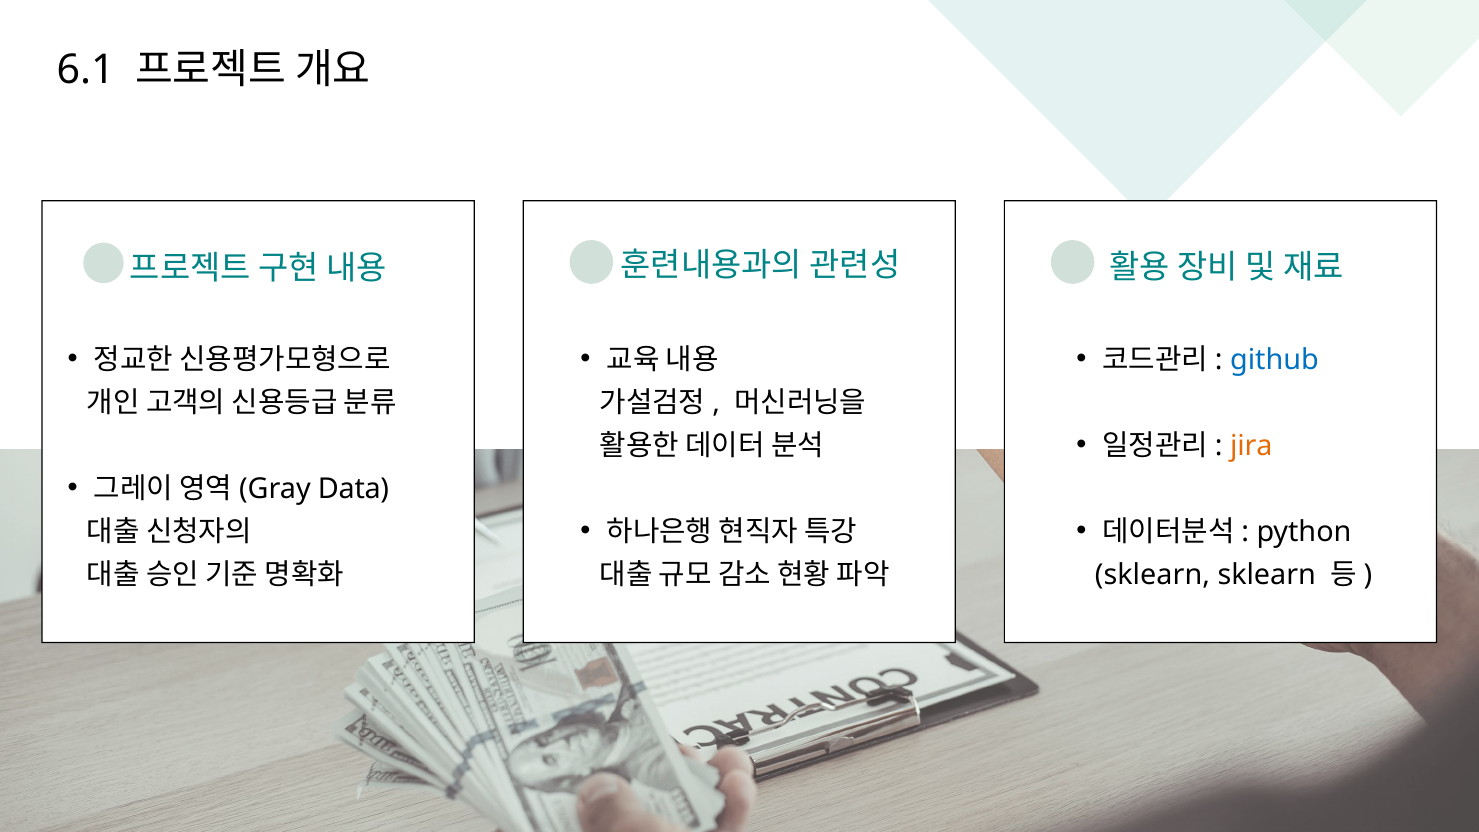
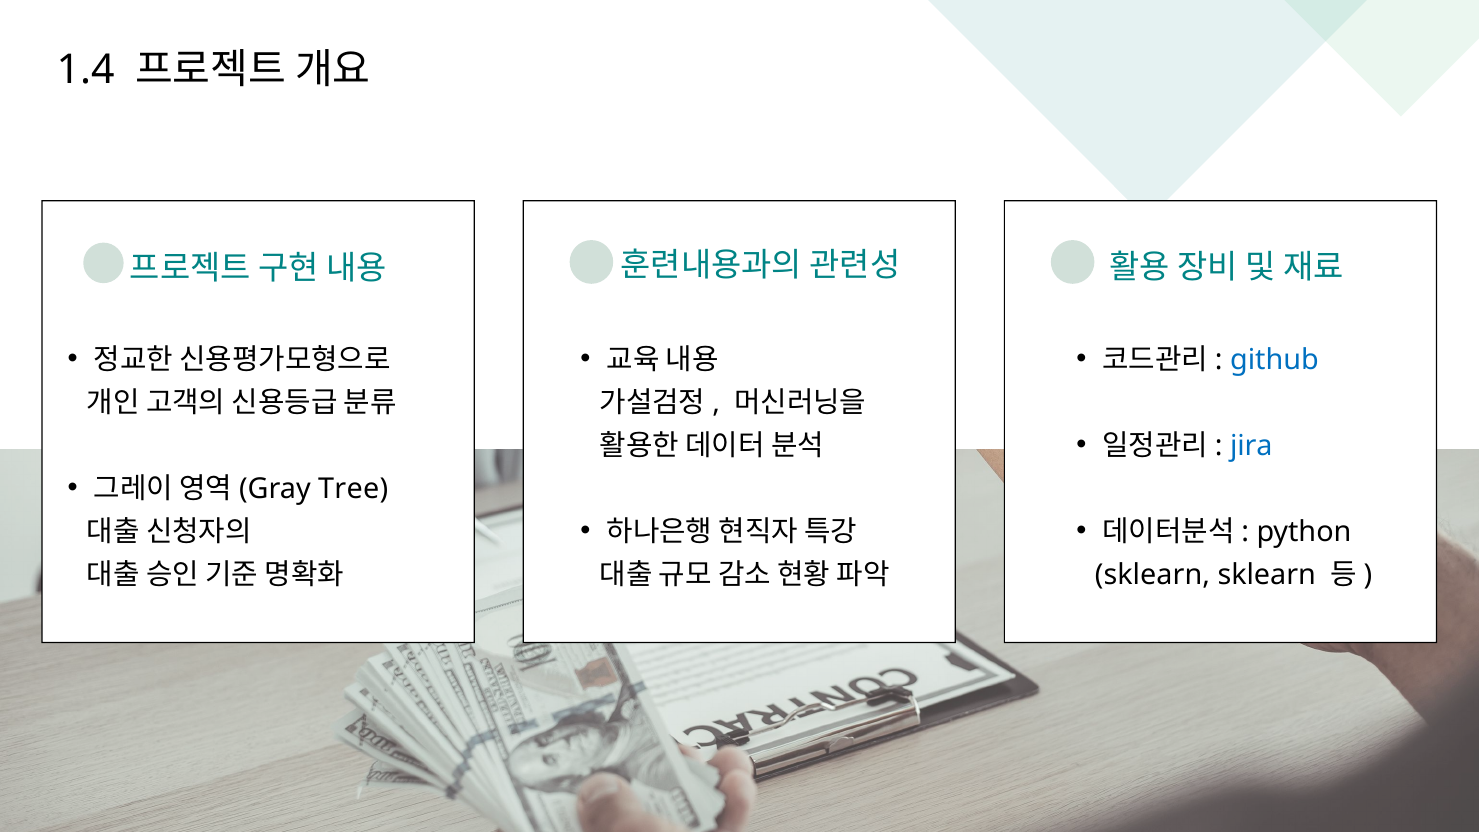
6.1: 6.1 -> 1.4 (86, 70)
jira colour: orange -> blue (1251, 446)
Data: Data -> Tree (353, 489)
